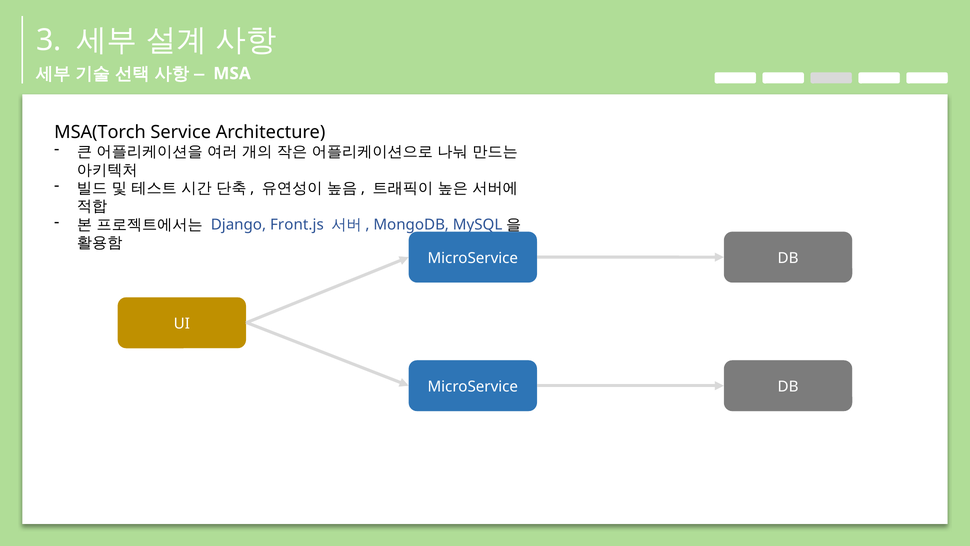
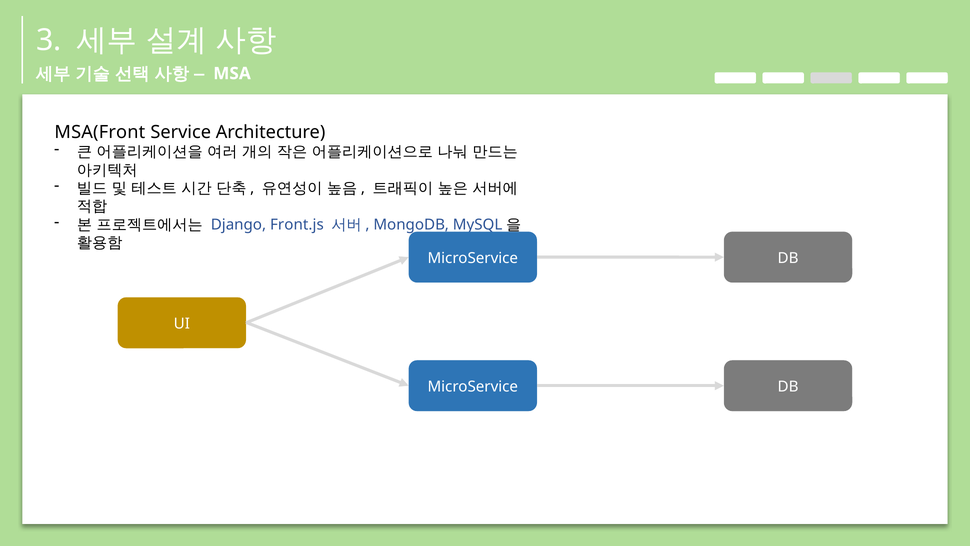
MSA(Torch: MSA(Torch -> MSA(Front (100, 132)
